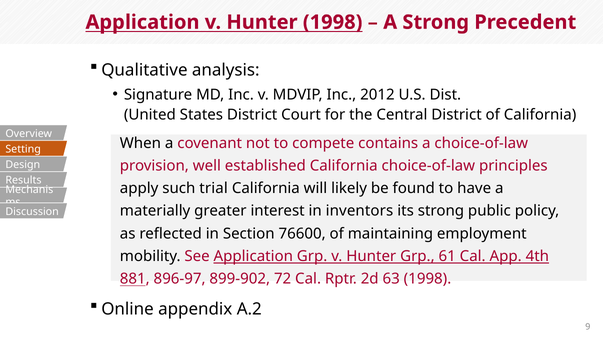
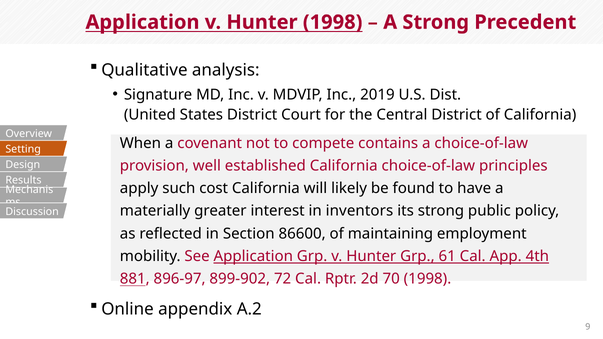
2012: 2012 -> 2019 (377, 95)
trial: trial -> cost (214, 188)
76600: 76600 -> 86600 (302, 234)
63: 63 -> 70 (391, 279)
